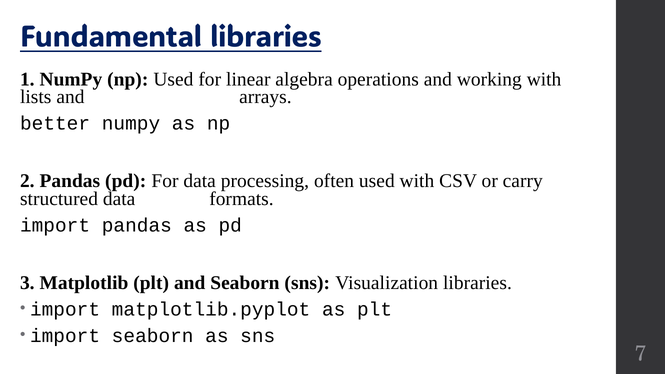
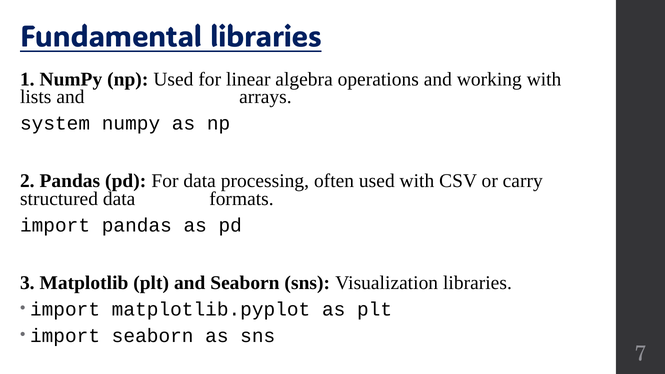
better: better -> system (55, 124)
